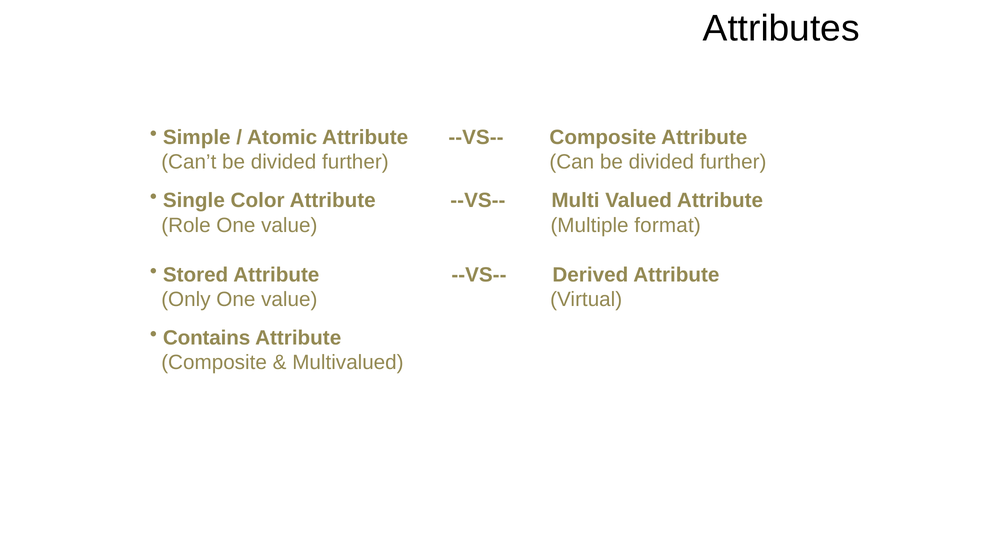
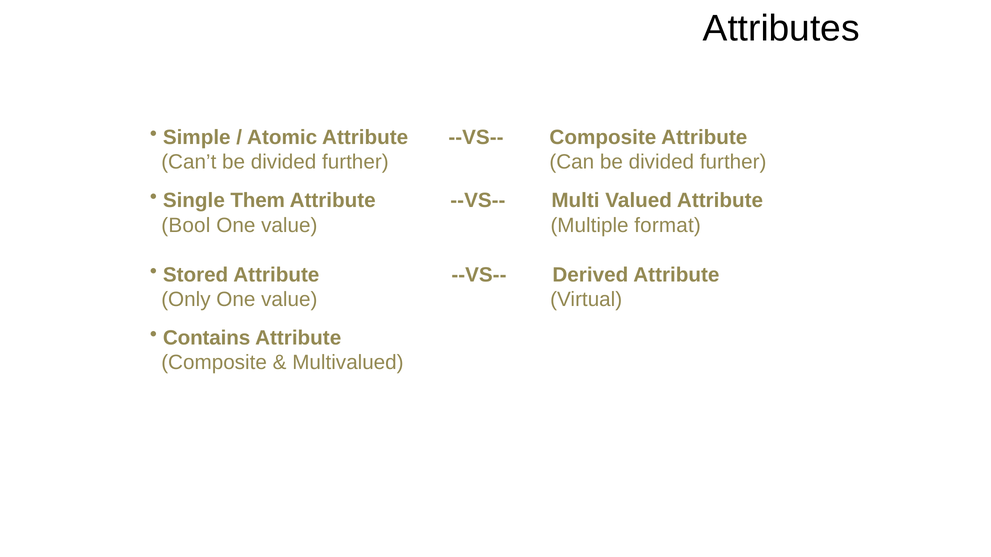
Color: Color -> Them (258, 201)
Role: Role -> Bool (186, 225)
